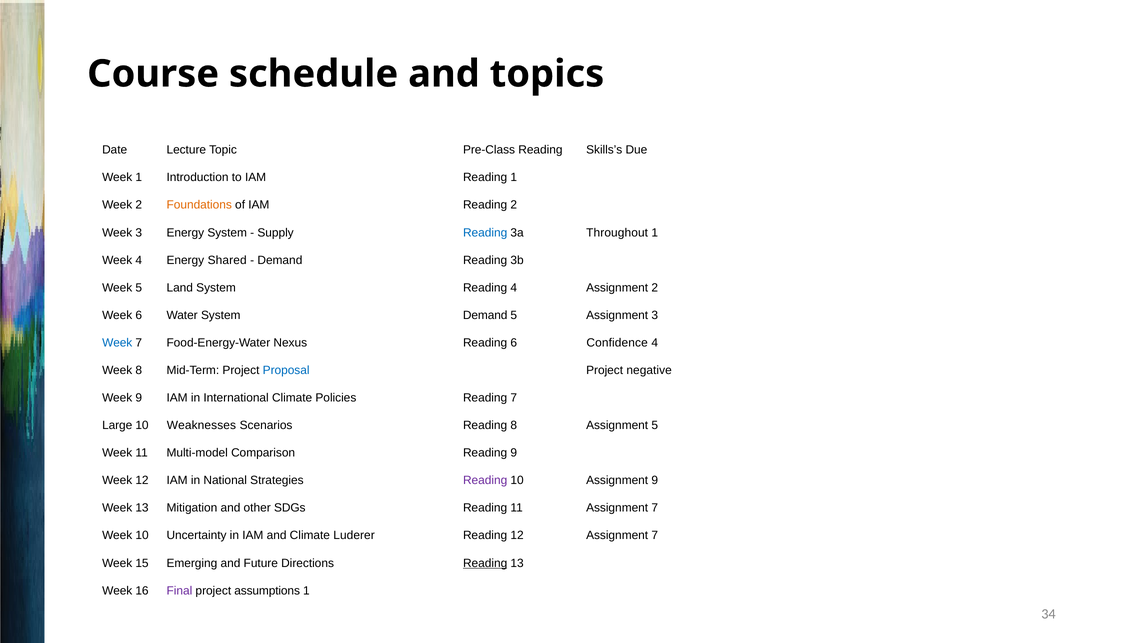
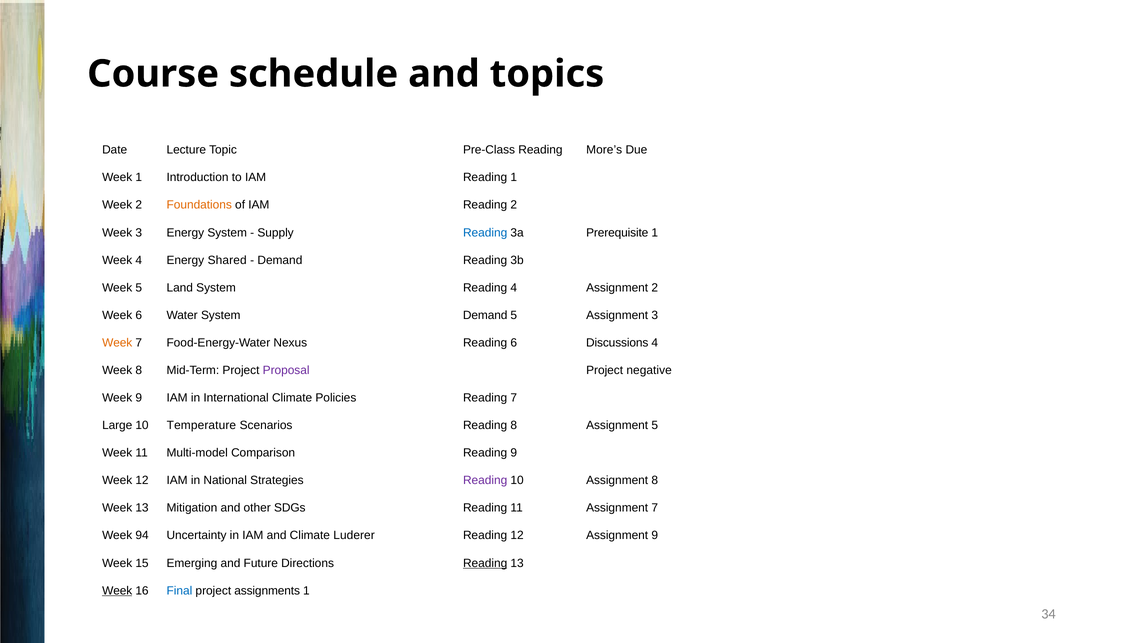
Skills’s: Skills’s -> More’s (604, 150)
Throughout: Throughout -> Prerequisite (617, 233)
Week colour: blue -> orange (117, 343)
Confidence: Confidence -> Discussions (617, 343)
Proposal colour: blue -> purple (286, 370)
Weaknesses: Weaknesses -> Temperature (201, 425)
Assignment 9: 9 -> 8 (655, 480)
Week 10: 10 -> 94 (142, 535)
12 Assignment 7: 7 -> 9 (655, 535)
Week underline: none -> present (117, 591)
Final colour: purple -> blue (179, 591)
assumptions: assumptions -> assignments (267, 591)
